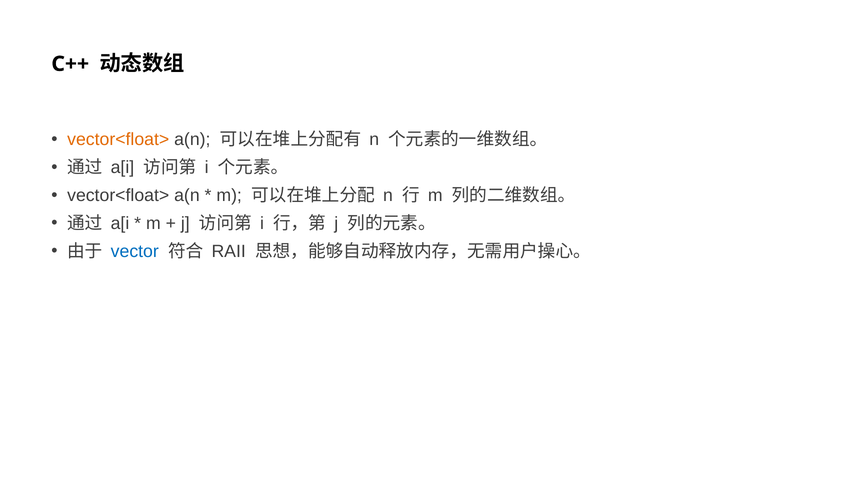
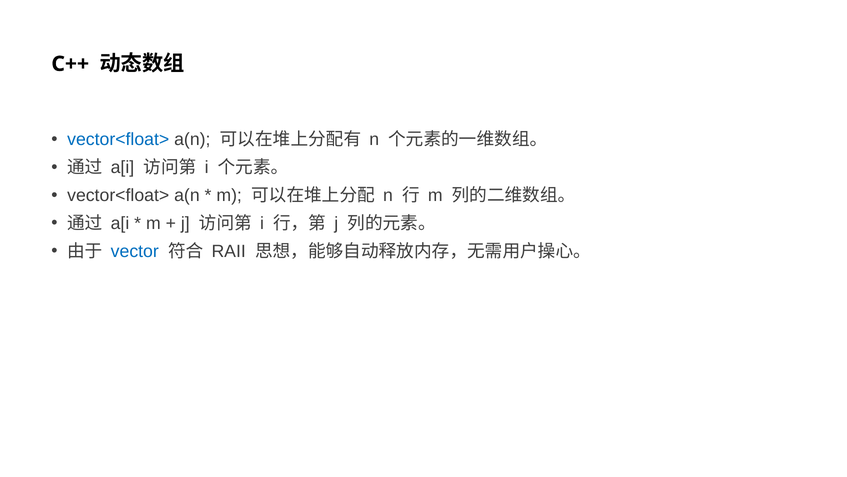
vector<float> colour: orange -> blue (118, 139)
